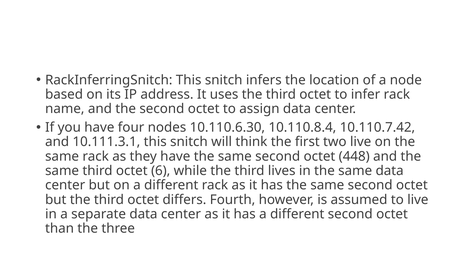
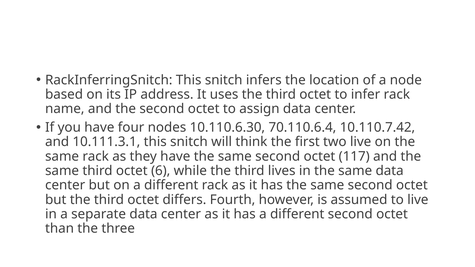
10.110.8.4: 10.110.8.4 -> 70.110.6.4 (302, 128)
448: 448 -> 117 (354, 156)
